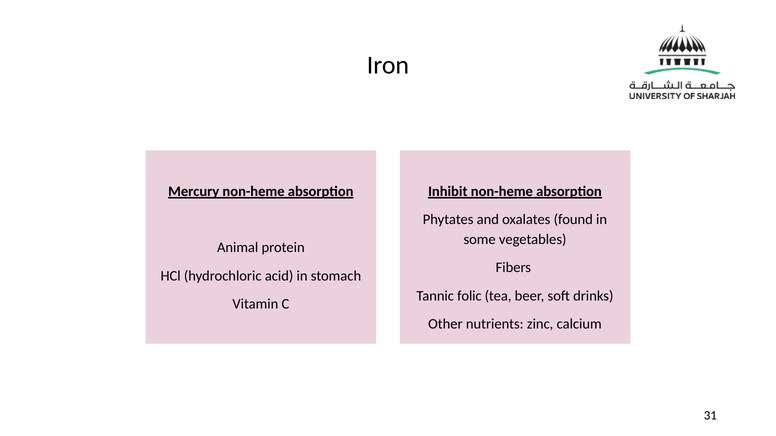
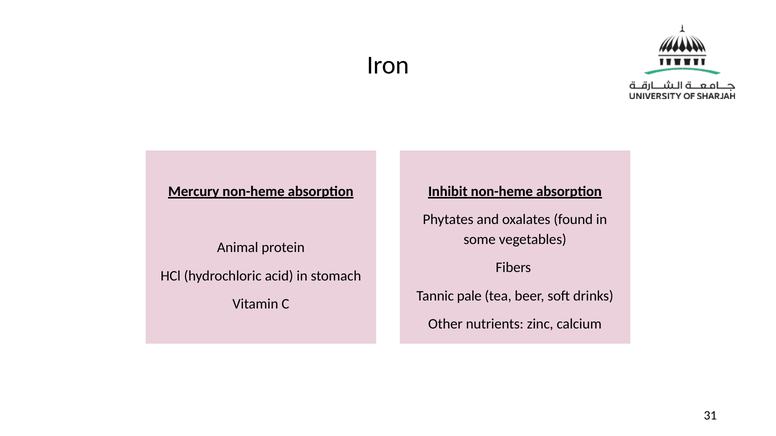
folic: folic -> pale (469, 296)
